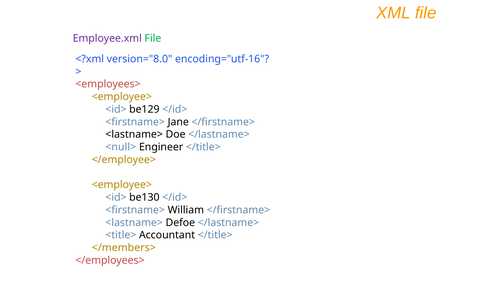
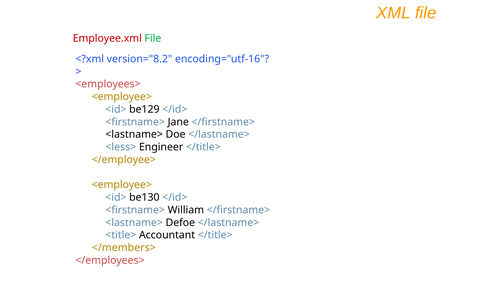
Employee.xml colour: purple -> red (107, 38)
version="8.0: version="8.0 -> version="8.2 (140, 59)
<null>: <null> -> <less> (121, 147)
